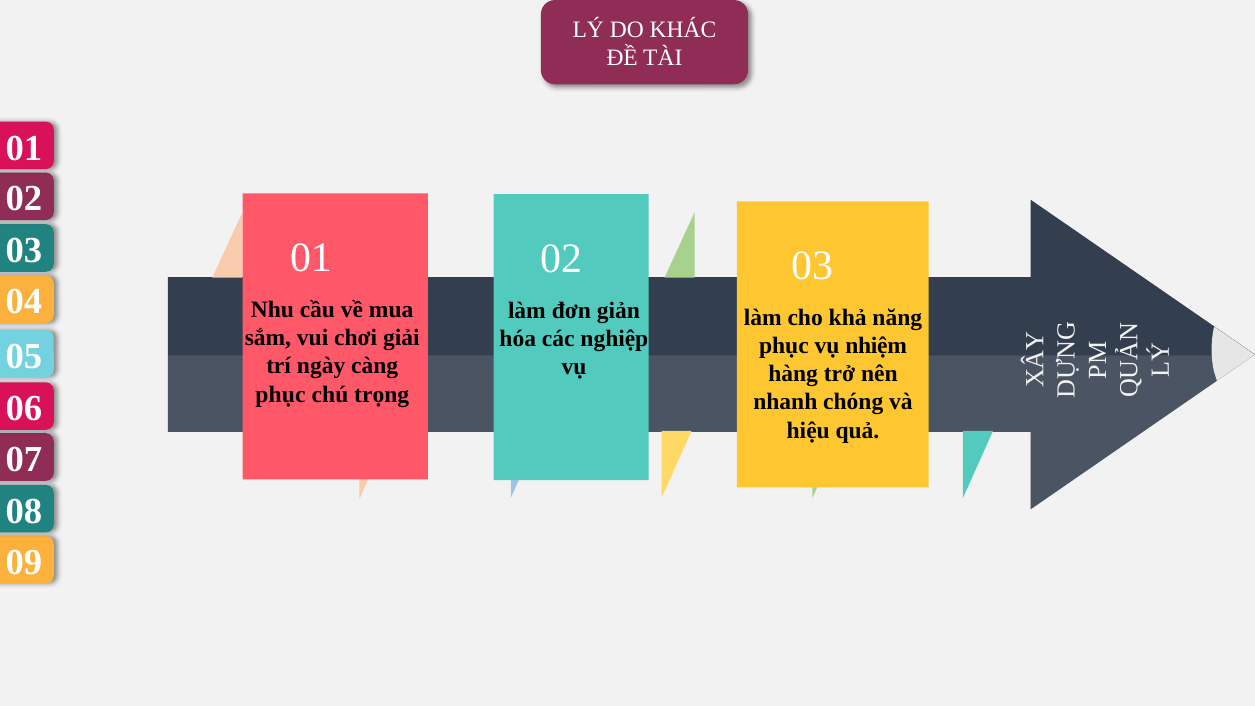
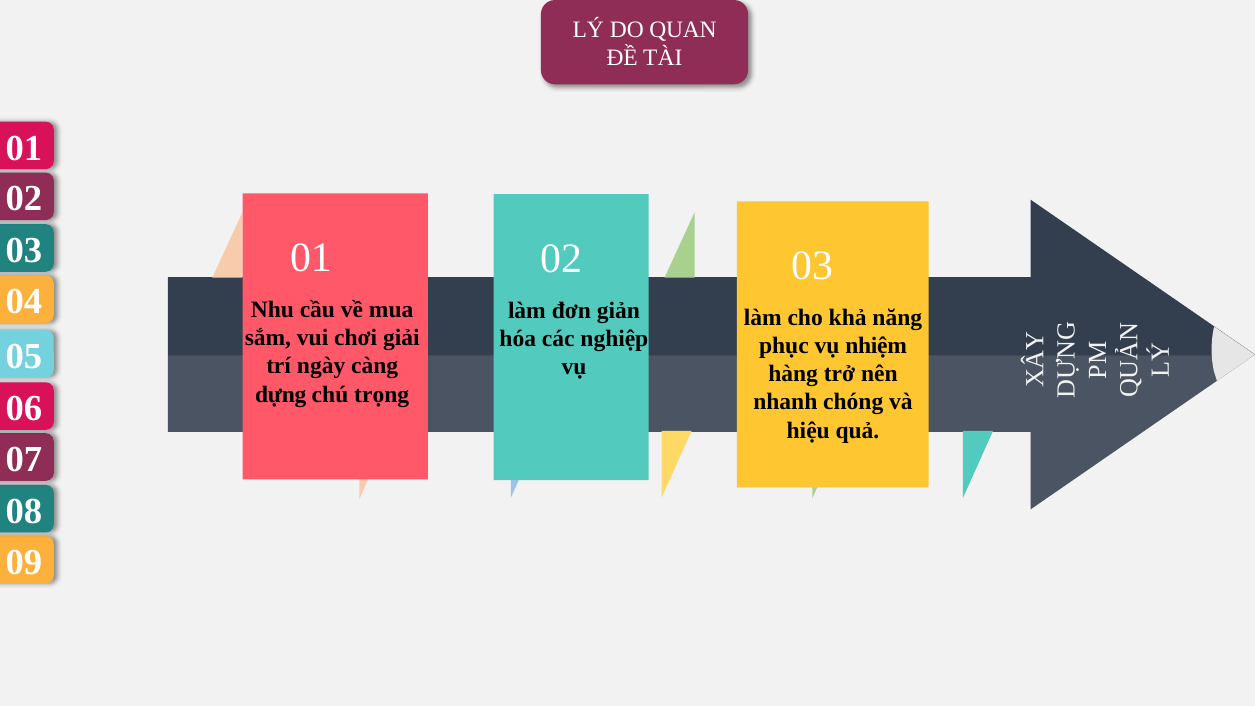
KHÁC: KHÁC -> QUAN (683, 30)
phục: phục -> dựng (281, 394)
